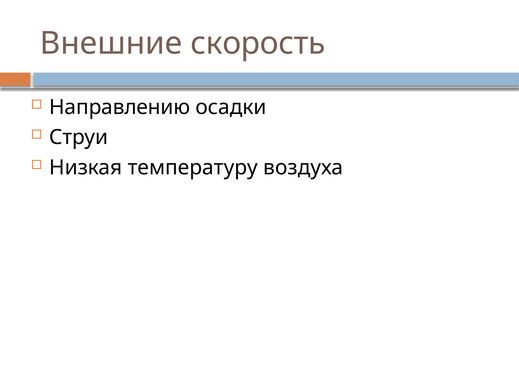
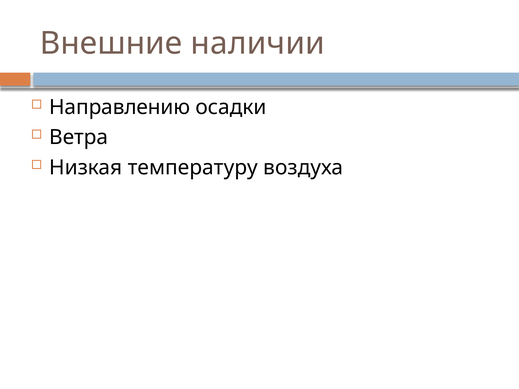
скорость: скорость -> наличии (258, 43)
Струи: Струи -> Ветра (79, 138)
